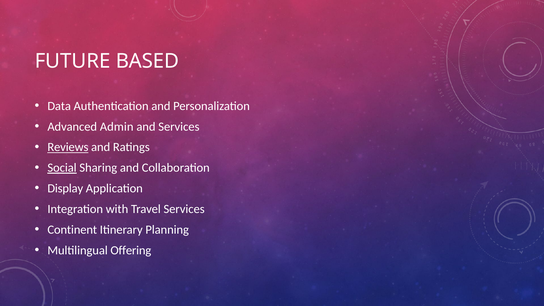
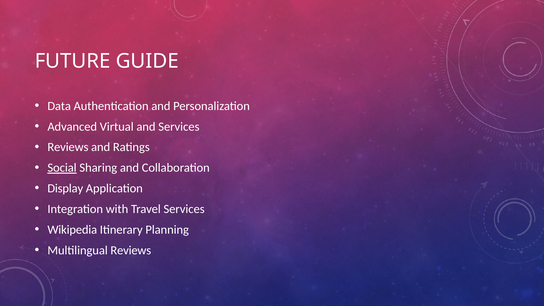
BASED: BASED -> GUIDE (147, 61)
Admin: Admin -> Virtual (117, 127)
Reviews underline: present -> none (68, 147)
Continent: Continent -> Wikipedia (72, 230)
Multilingual Offering: Offering -> Reviews (131, 250)
